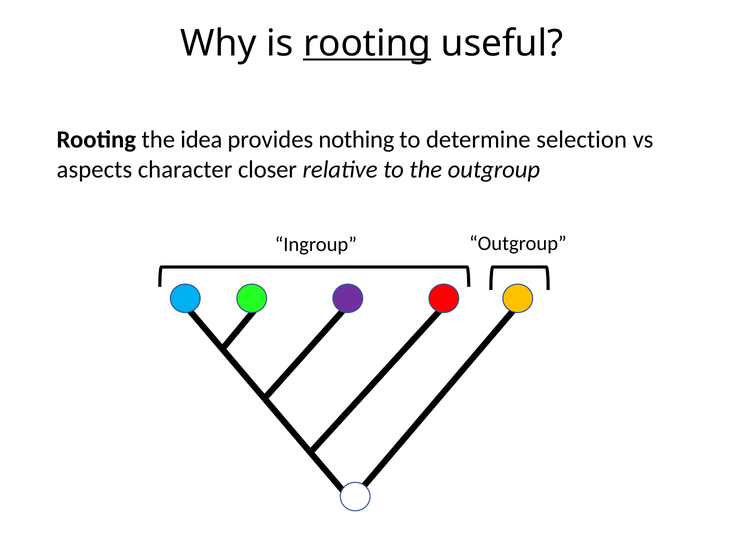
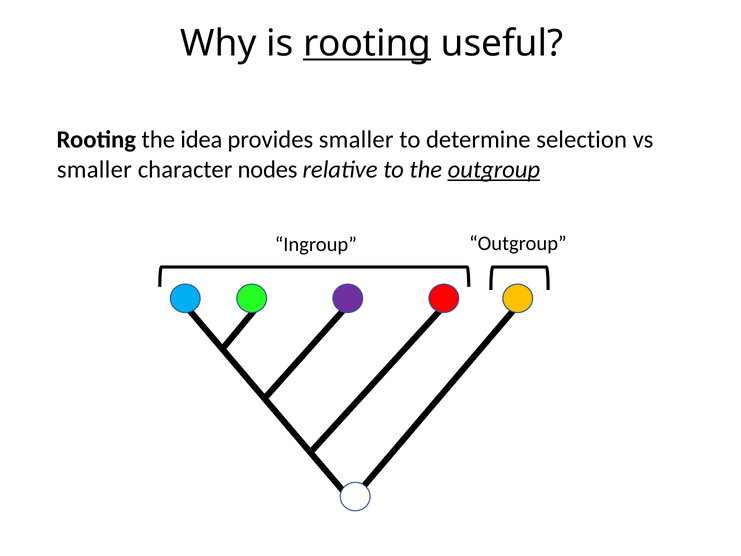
provides nothing: nothing -> smaller (356, 140)
aspects: aspects -> smaller (94, 169)
closer: closer -> nodes (267, 169)
outgroup underline: none -> present (494, 169)
